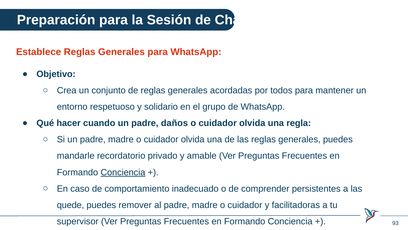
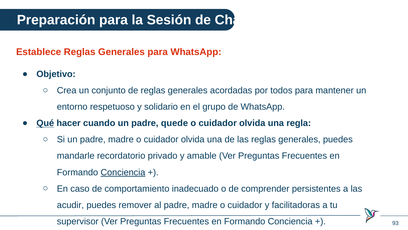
Qué underline: none -> present (45, 123)
daños: daños -> quede (174, 123)
quede: quede -> acudir (70, 205)
